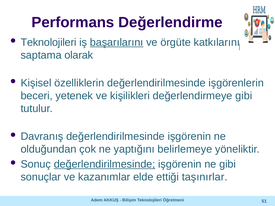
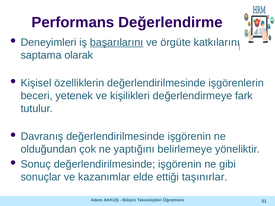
Teknolojileri: Teknolojileri -> Deneyimleri (49, 42)
değerlendirmeye gibi: gibi -> fark (244, 96)
değerlendirilmesinde underline: present -> none (105, 164)
